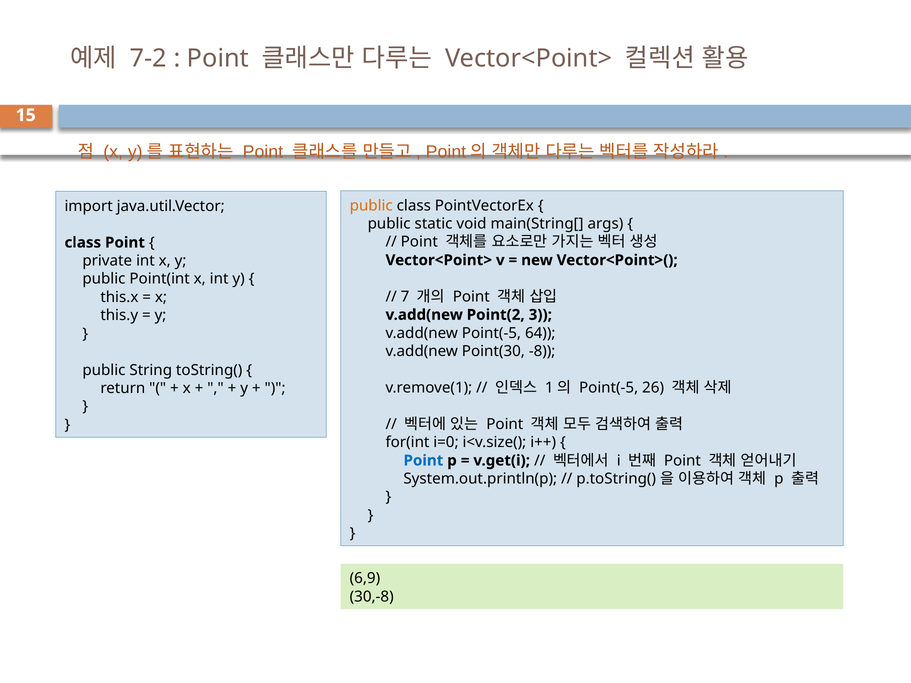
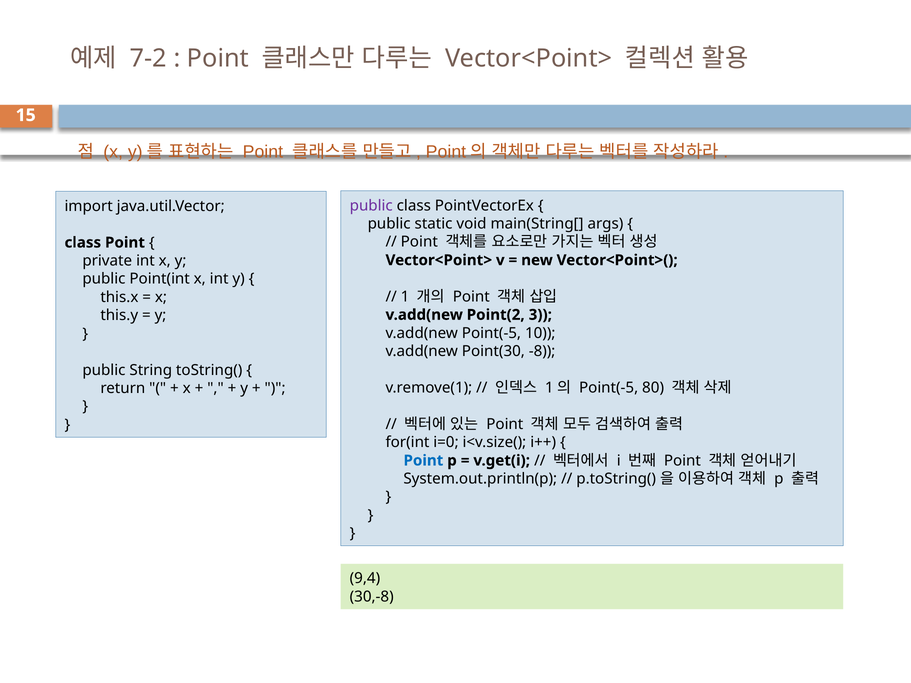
public colour: orange -> purple (371, 206)
7: 7 -> 1 (405, 297)
64: 64 -> 10 (540, 333)
26: 26 -> 80 (653, 388)
6,9: 6,9 -> 9,4 (365, 579)
